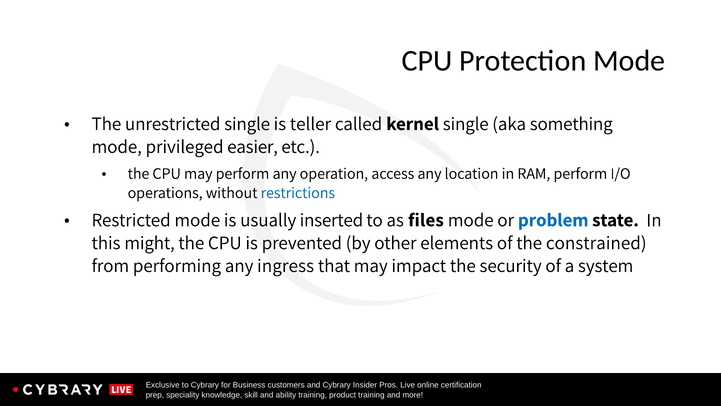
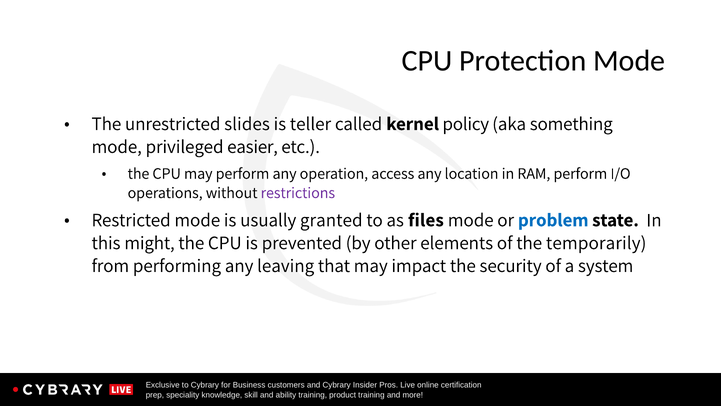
unrestricted single: single -> slides (247, 124)
kernel single: single -> policy (466, 124)
restrictions colour: blue -> purple (298, 193)
inserted: inserted -> granted (331, 220)
constrained: constrained -> temporarily (596, 243)
ingress: ingress -> leaving (286, 265)
